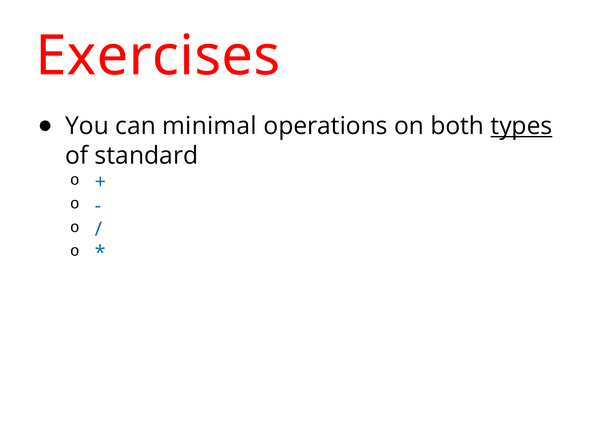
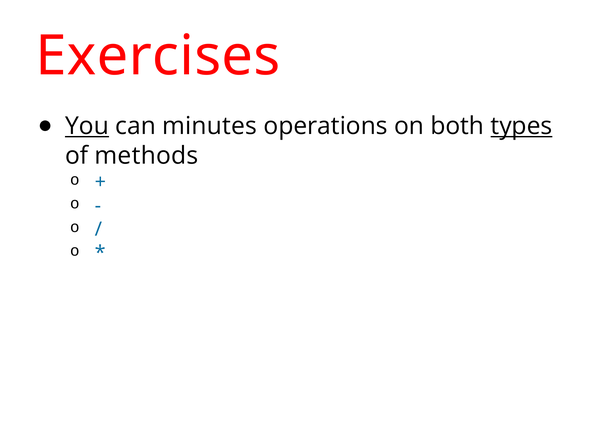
You underline: none -> present (87, 126)
minimal: minimal -> minutes (210, 126)
standard: standard -> methods (146, 156)
